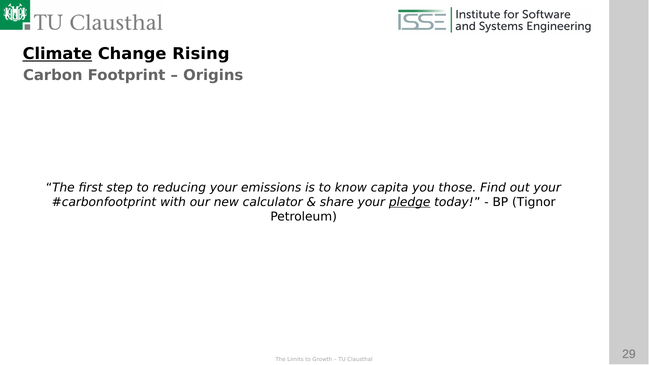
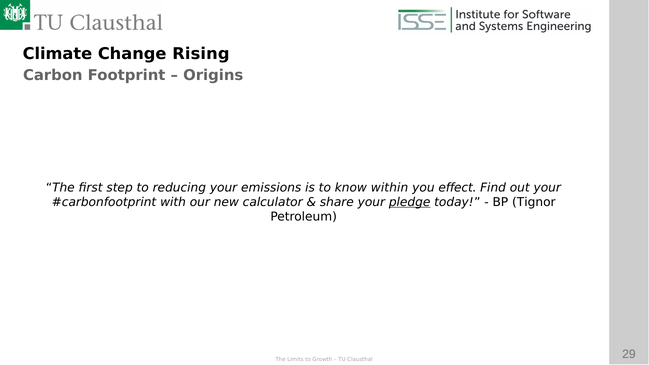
Climate underline: present -> none (57, 54)
capita: capita -> within (390, 188)
those: those -> effect (457, 188)
